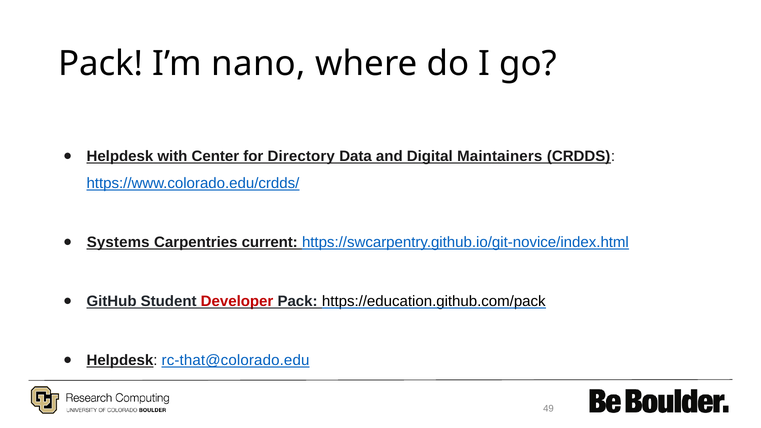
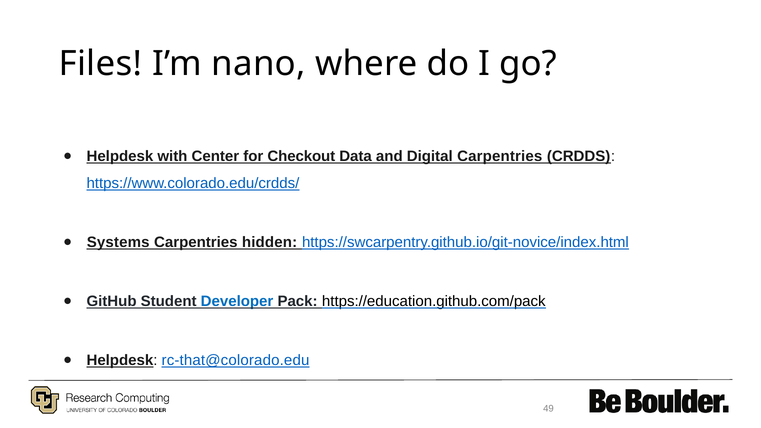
Pack: Pack -> Files (100, 64)
Directory: Directory -> Checkout (301, 156)
Digital Maintainers: Maintainers -> Carpentries (500, 156)
current: current -> hidden (270, 242)
Developer colour: red -> blue (237, 301)
